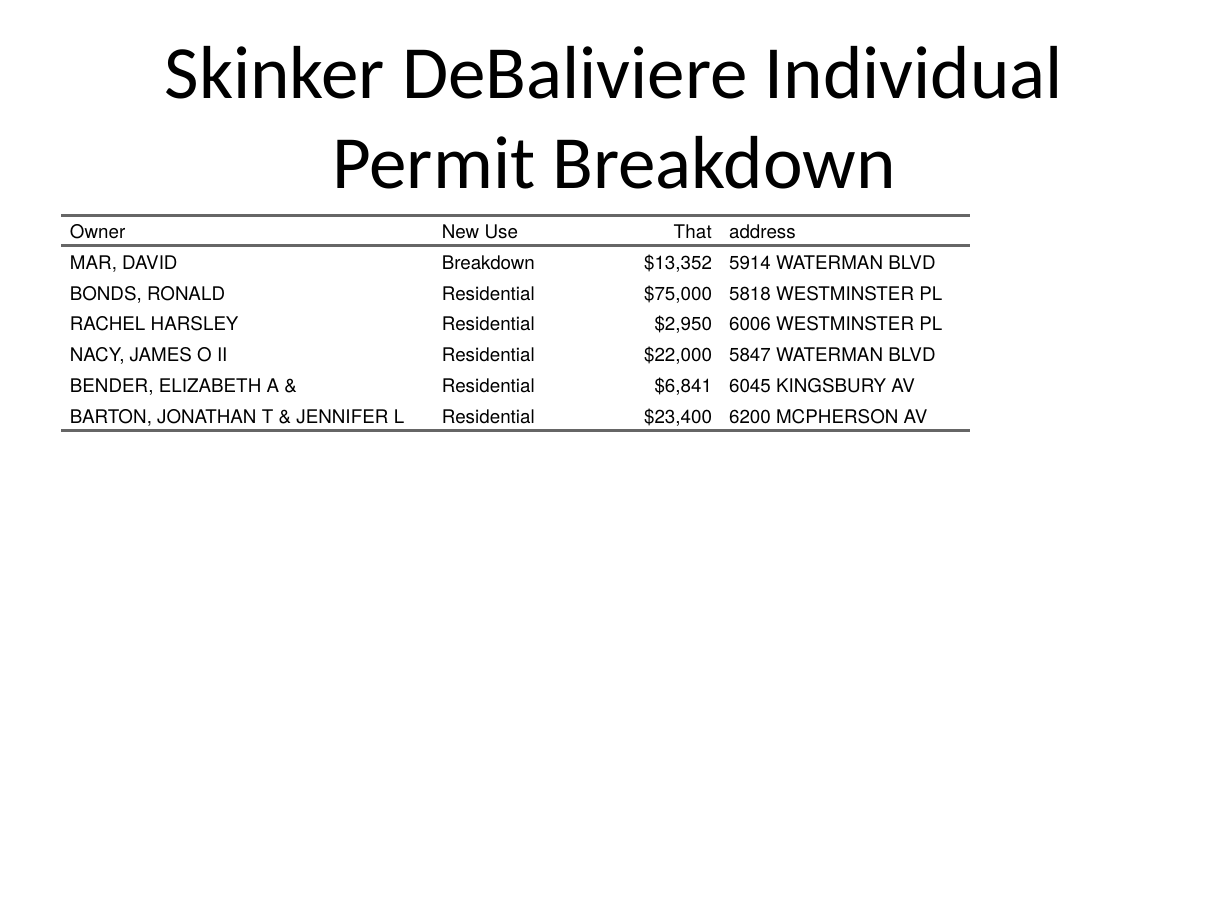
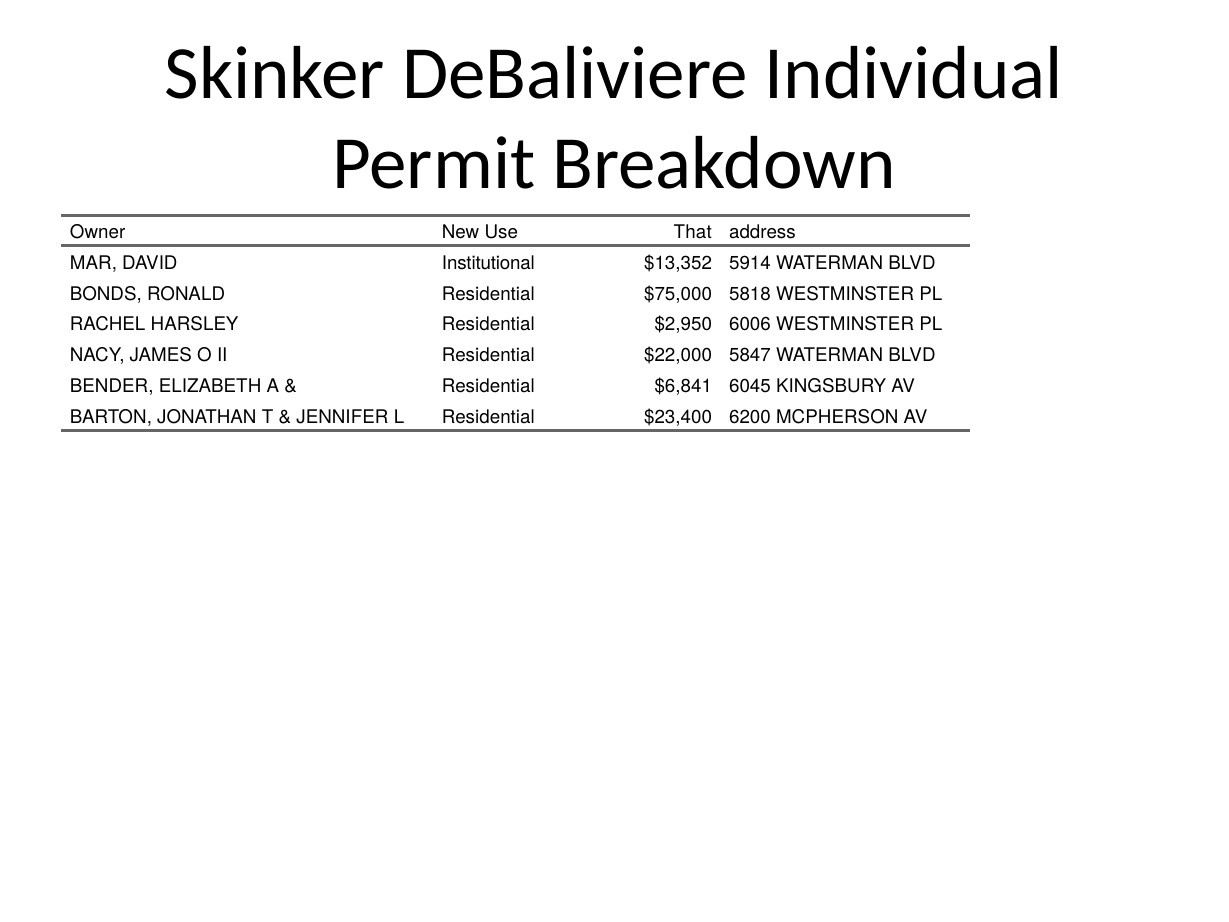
DAVID Breakdown: Breakdown -> Institutional (488, 263)
